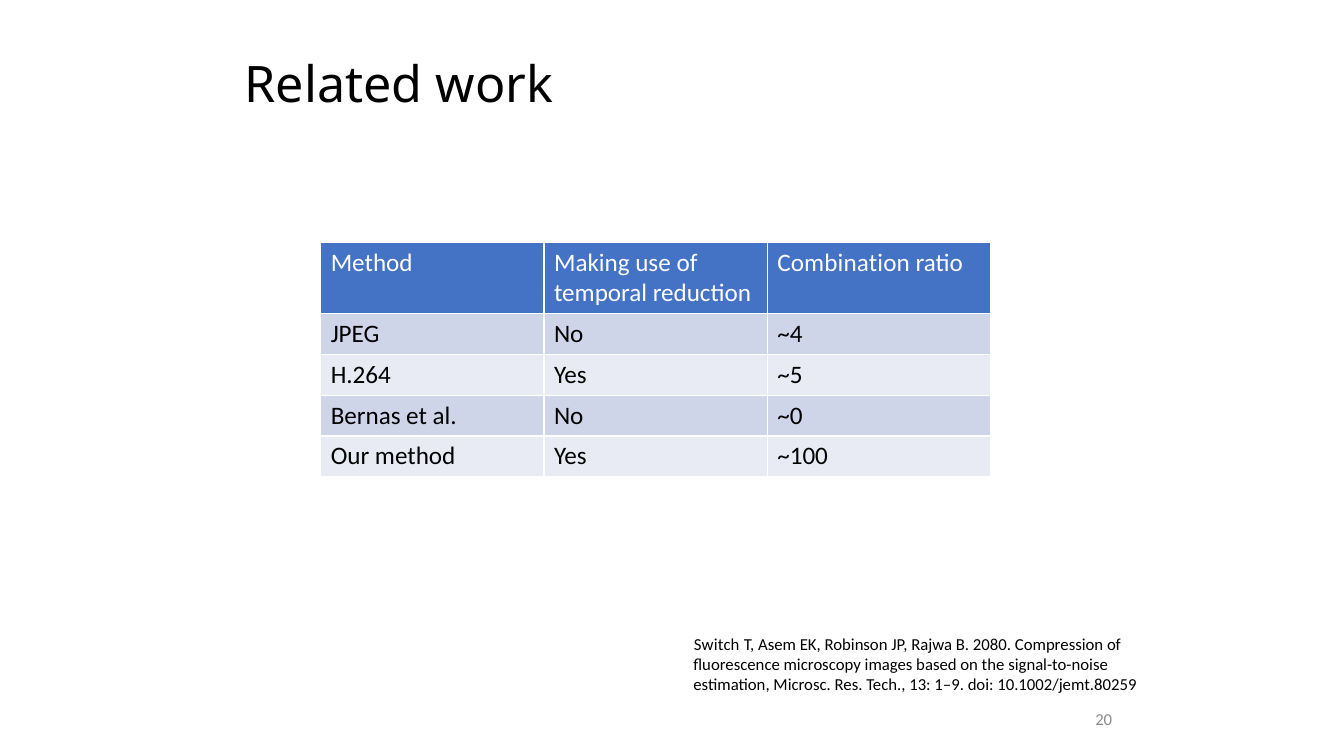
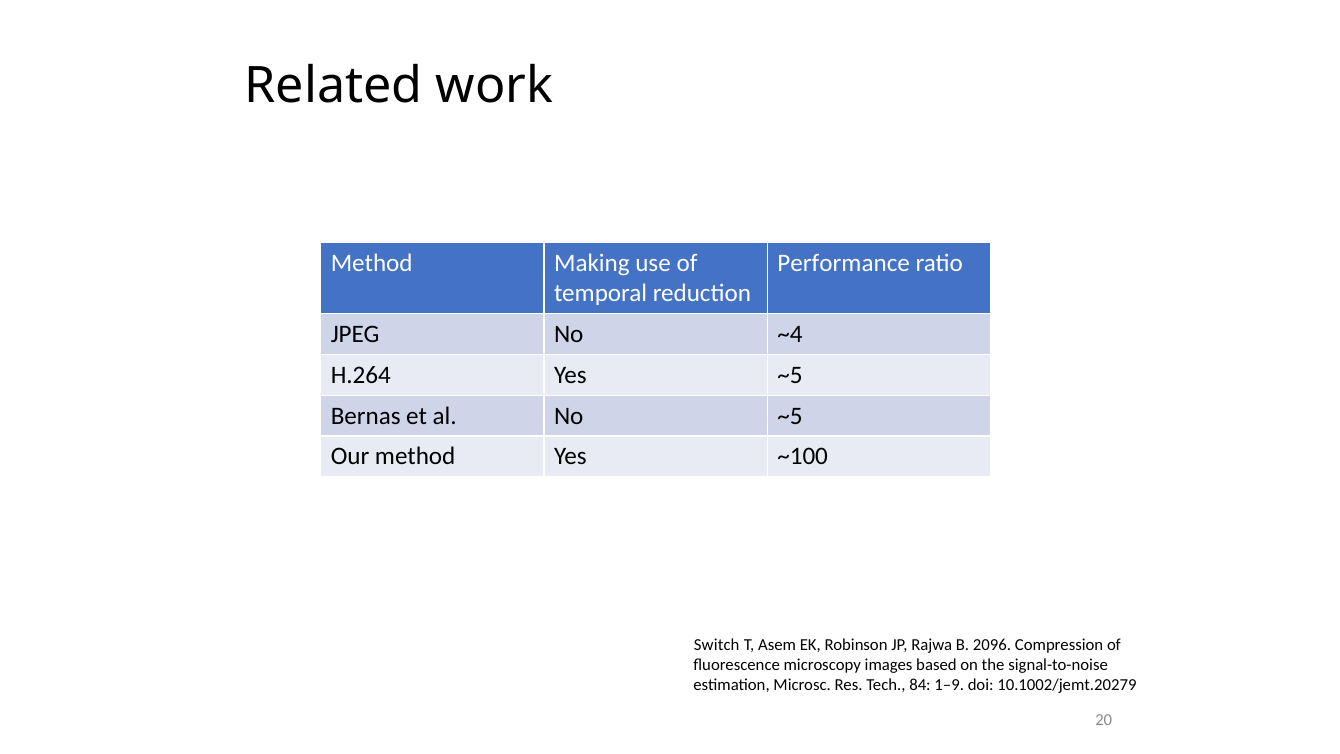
Combination: Combination -> Performance (844, 263)
No ~0: ~0 -> ~5 (790, 416)
2080: 2080 -> 2096 (992, 645)
13: 13 -> 84 (920, 685)
10.1002/jemt.80259: 10.1002/jemt.80259 -> 10.1002/jemt.20279 (1067, 685)
